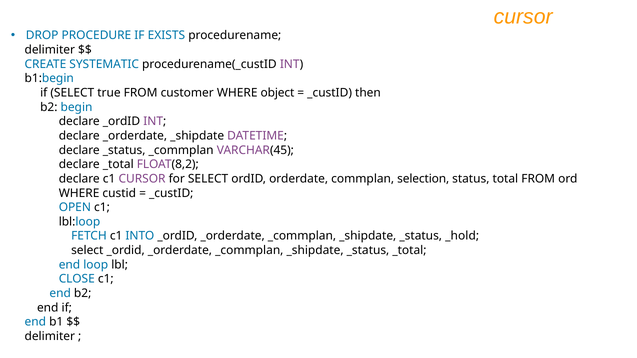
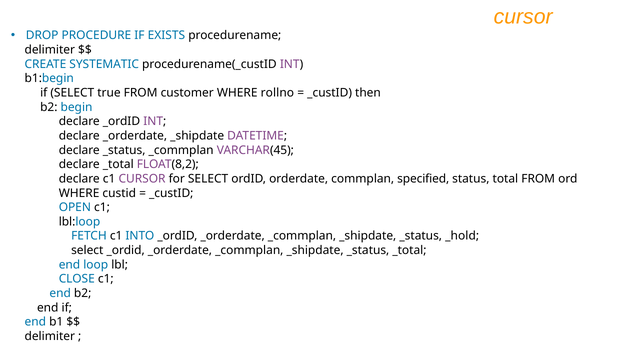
object: object -> rollno (277, 93)
selection: selection -> specified (423, 179)
